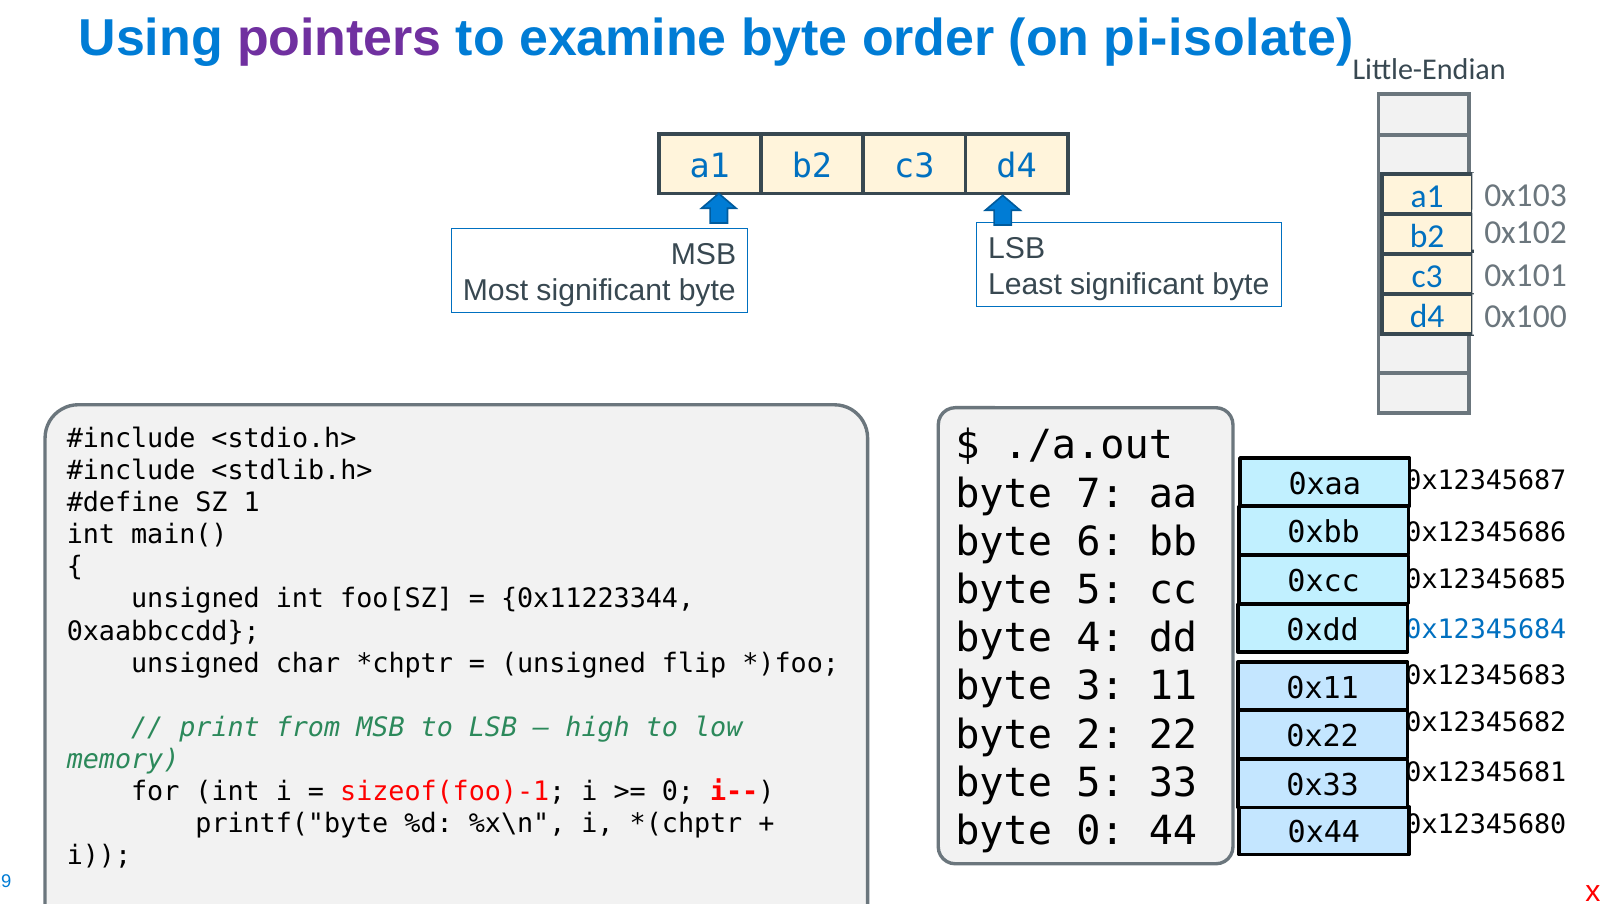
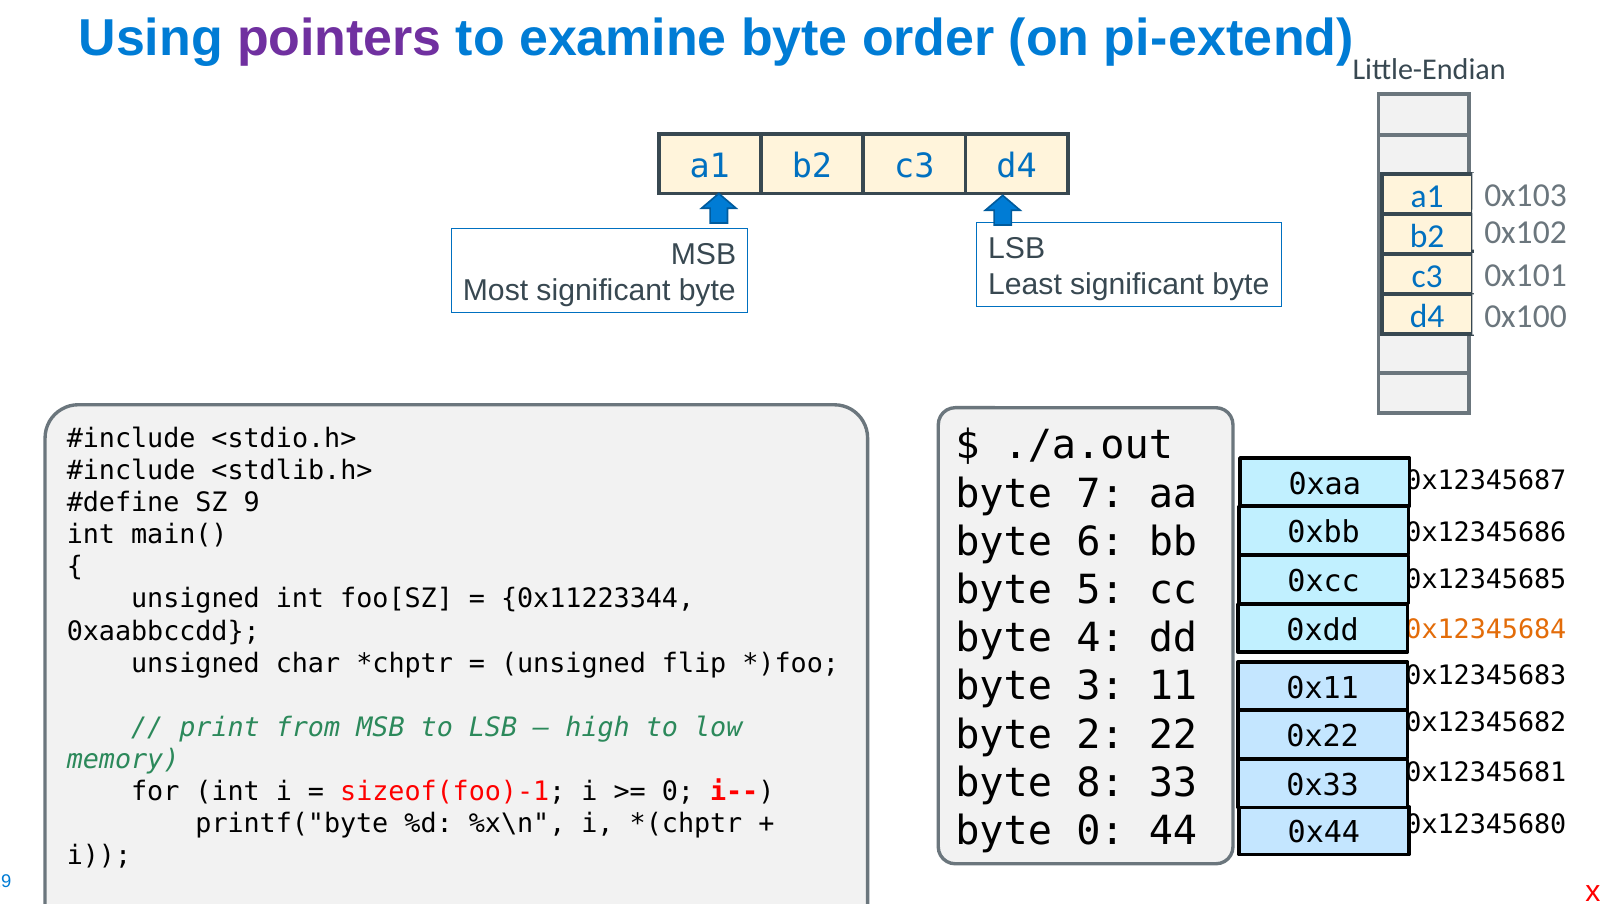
pi-isolate: pi-isolate -> pi-extend (1229, 39)
1: 1 -> 9 (252, 503)
0x12345684 colour: blue -> orange (1486, 630)
5: 5 -> 8 (1100, 784)
